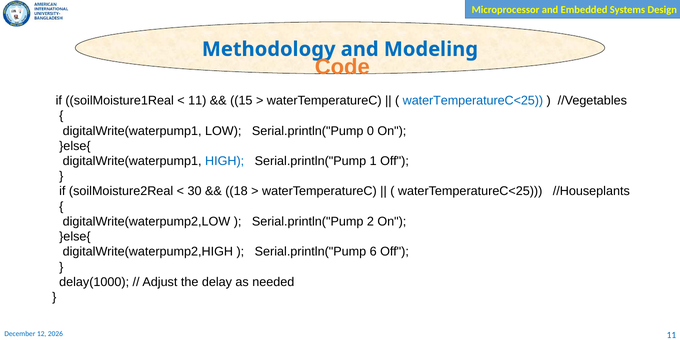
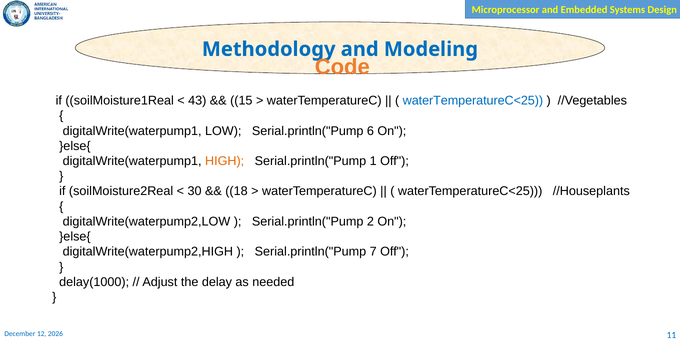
11: 11 -> 43 (197, 101)
0: 0 -> 6 (370, 131)
HIGH colour: blue -> orange (225, 161)
6: 6 -> 7 (373, 252)
